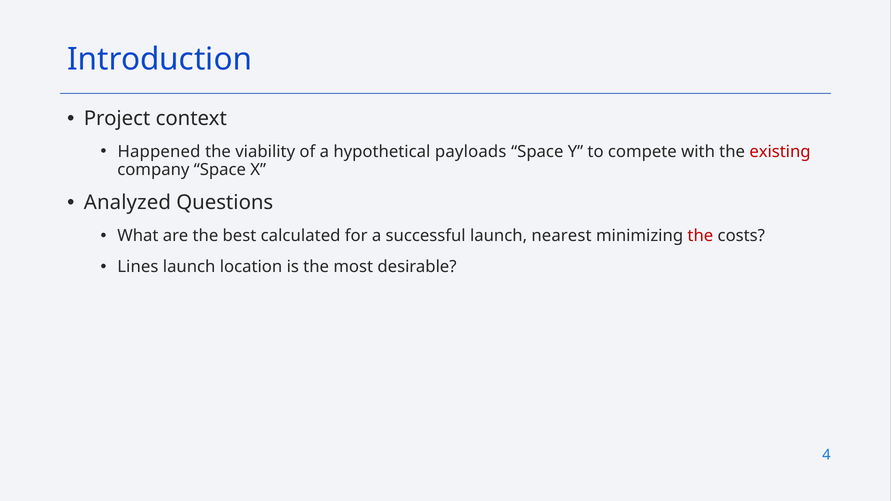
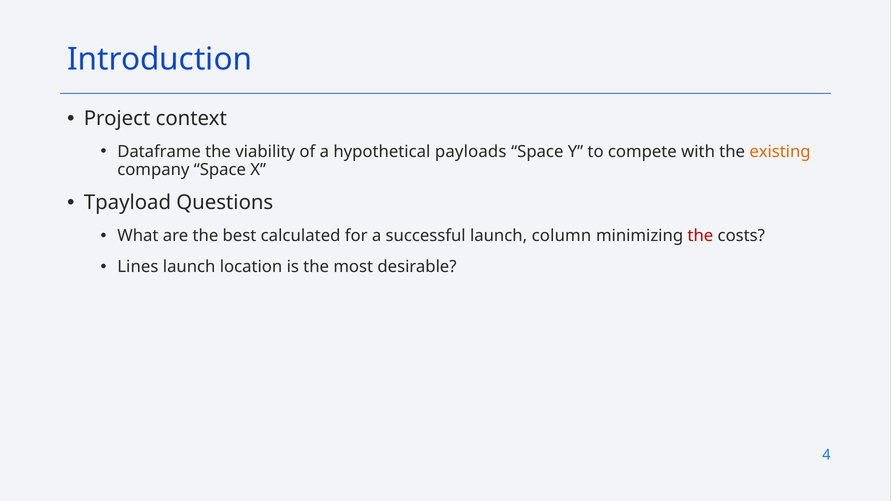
Happened: Happened -> Dataframe (159, 152)
existing colour: red -> orange (780, 152)
Analyzed: Analyzed -> Tpayload (127, 203)
nearest: nearest -> column (561, 236)
